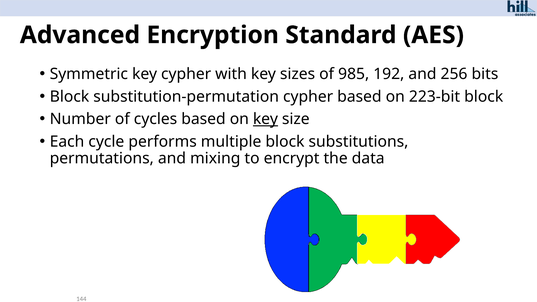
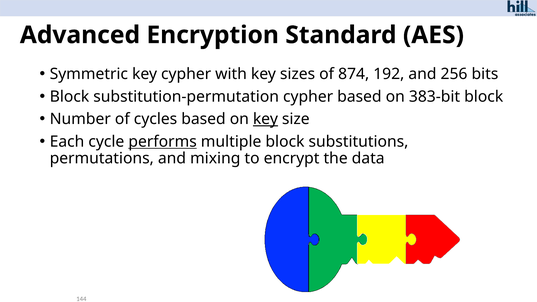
985: 985 -> 874 (354, 74)
223-bit: 223-bit -> 383-bit (434, 97)
performs underline: none -> present (163, 142)
